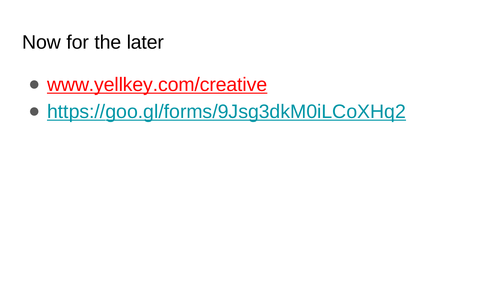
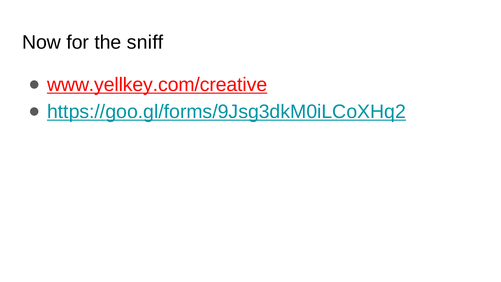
later: later -> sniff (145, 42)
